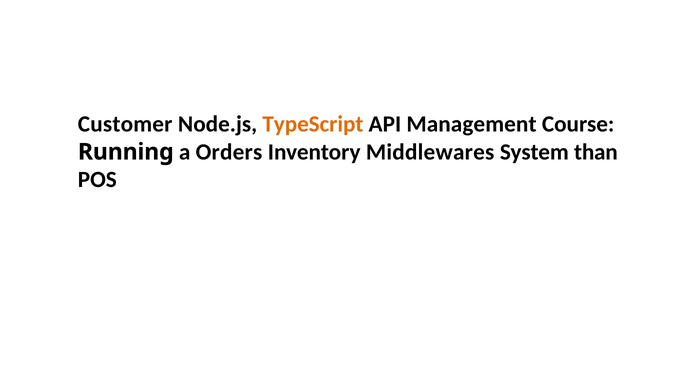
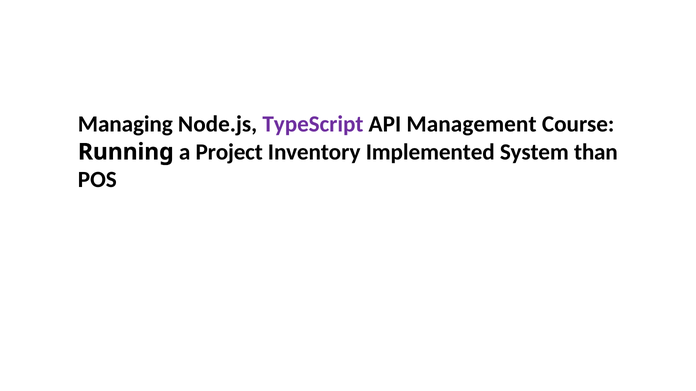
Customer: Customer -> Managing (125, 124)
TypeScript colour: orange -> purple (313, 124)
Orders: Orders -> Project (229, 152)
Middlewares: Middlewares -> Implemented (430, 152)
